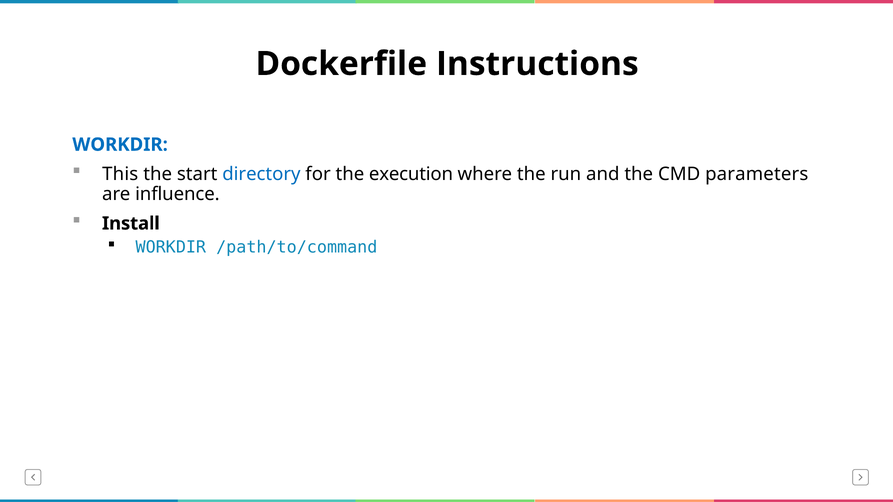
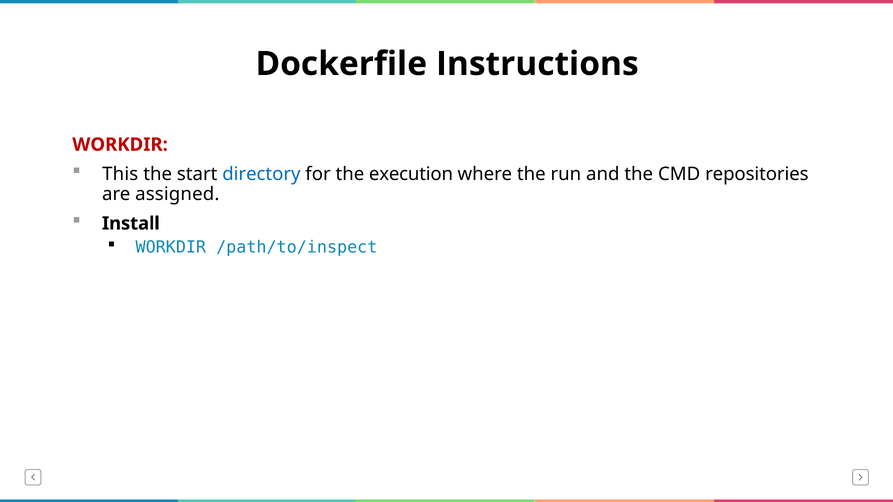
WORKDIR colour: blue -> red (120, 145)
parameters: parameters -> repositories (757, 174)
influence: influence -> assigned (177, 194)
/path/to/command: /path/to/command -> /path/to/inspect (297, 247)
